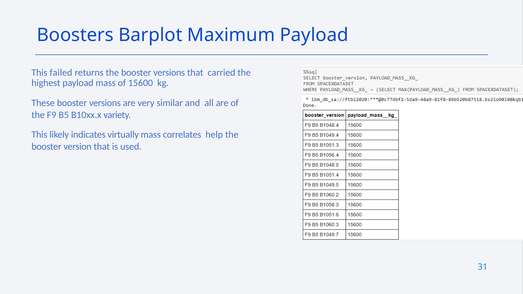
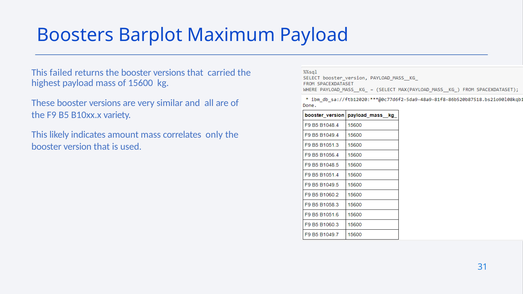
virtually: virtually -> amount (123, 135)
help: help -> only (214, 135)
